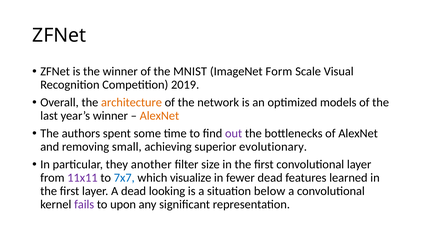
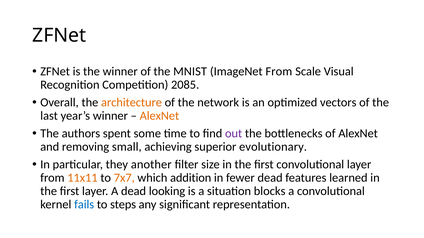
ImageNet Form: Form -> From (279, 72)
2019: 2019 -> 2085 (185, 85)
models: models -> vectors (338, 103)
11x11 colour: purple -> orange (82, 178)
7x7 colour: blue -> orange (124, 178)
visualize: visualize -> addition (191, 178)
below: below -> blocks (270, 192)
fails colour: purple -> blue (84, 205)
upon: upon -> steps (123, 205)
